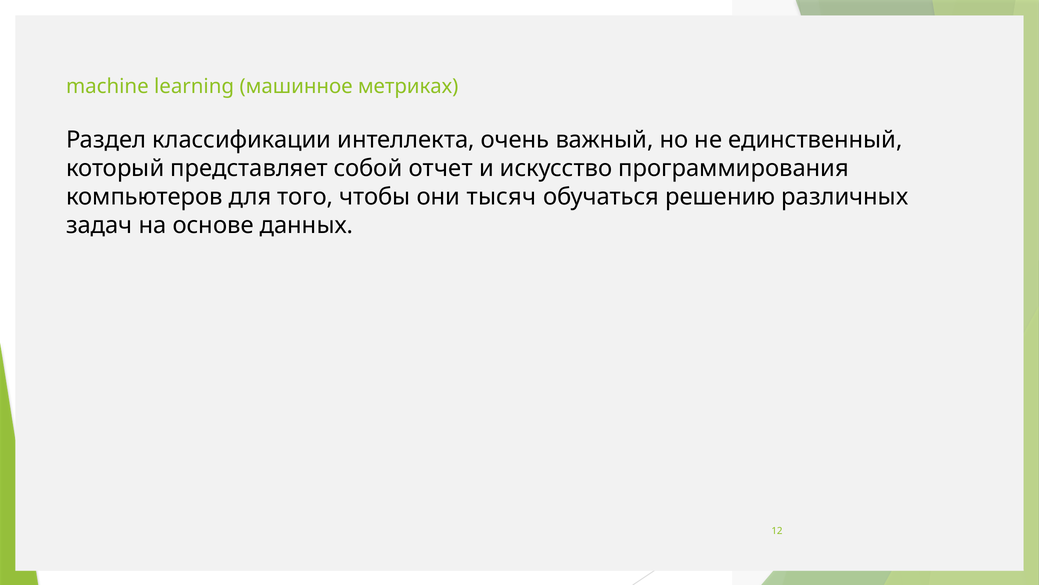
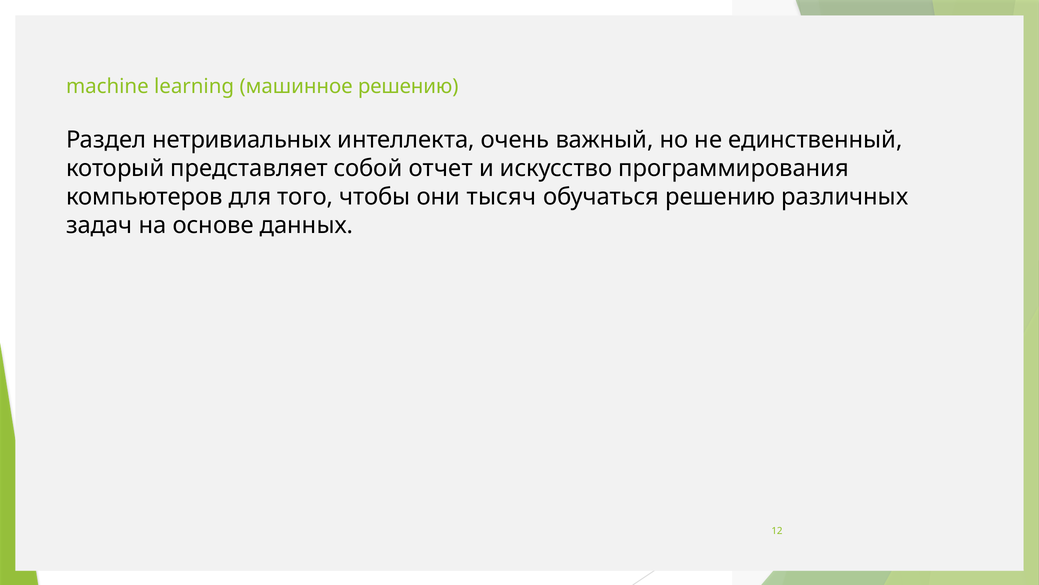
машинное метриках: метриках -> решению (408, 87)
классификации: классификации -> нетривиальных (242, 140)
